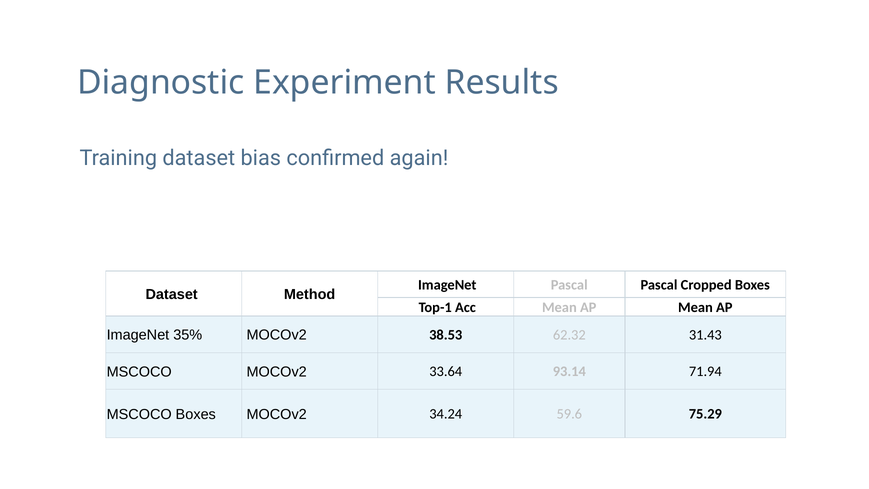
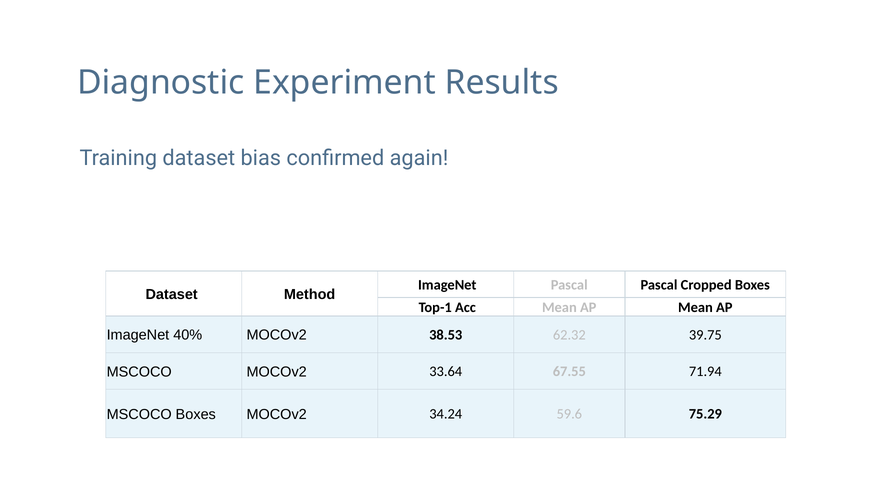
35%: 35% -> 40% (188, 335)
31.43: 31.43 -> 39.75 (705, 335)
93.14: 93.14 -> 67.55 (569, 372)
